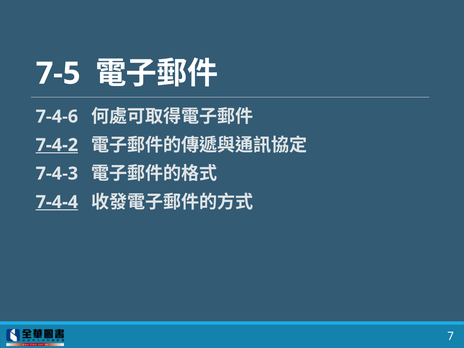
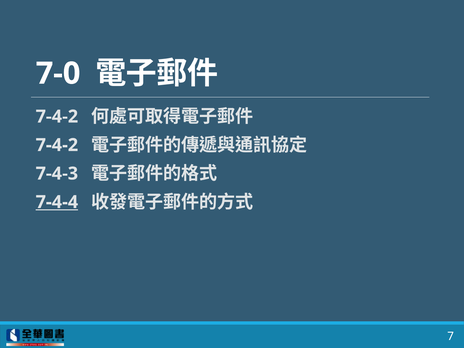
7-5: 7-5 -> 7-0 (58, 73)
7-4-6: 7-4-6 -> 7-4-2 (57, 117)
7-4-2 underline: present -> none (57, 145)
